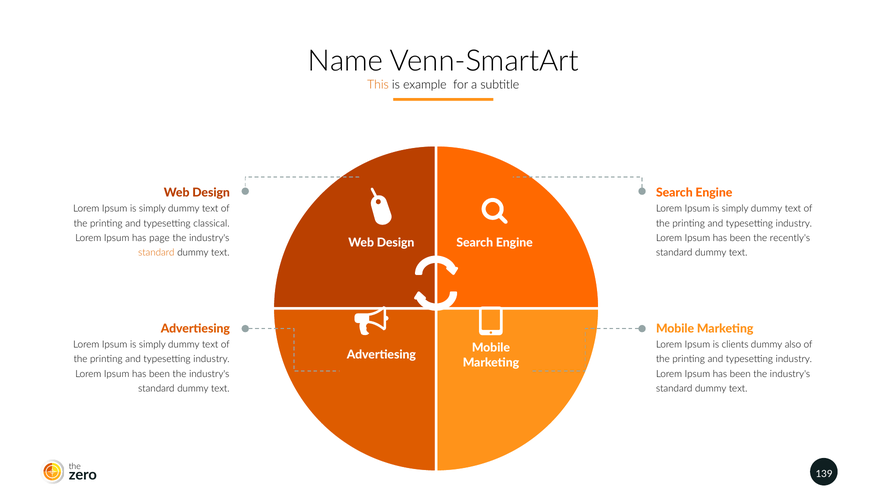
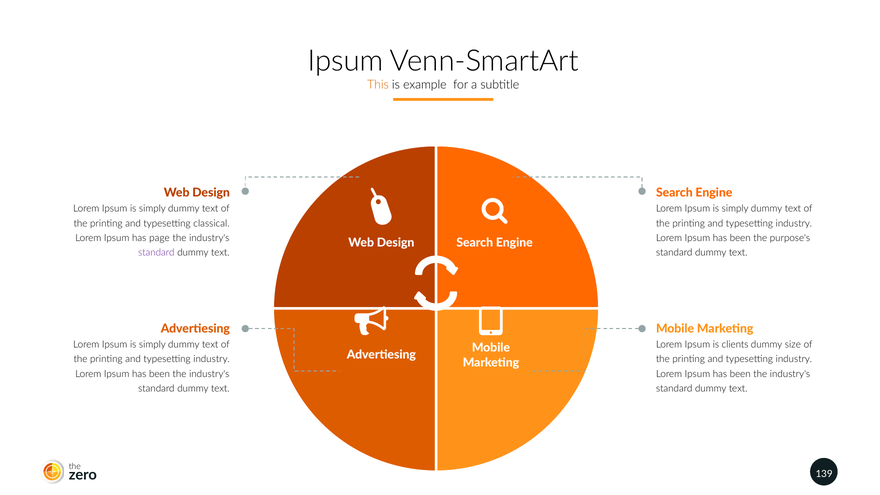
Name: Name -> Ipsum (346, 61)
recently's: recently's -> purpose's (790, 238)
standard colour: orange -> purple (156, 253)
also: also -> size (793, 345)
